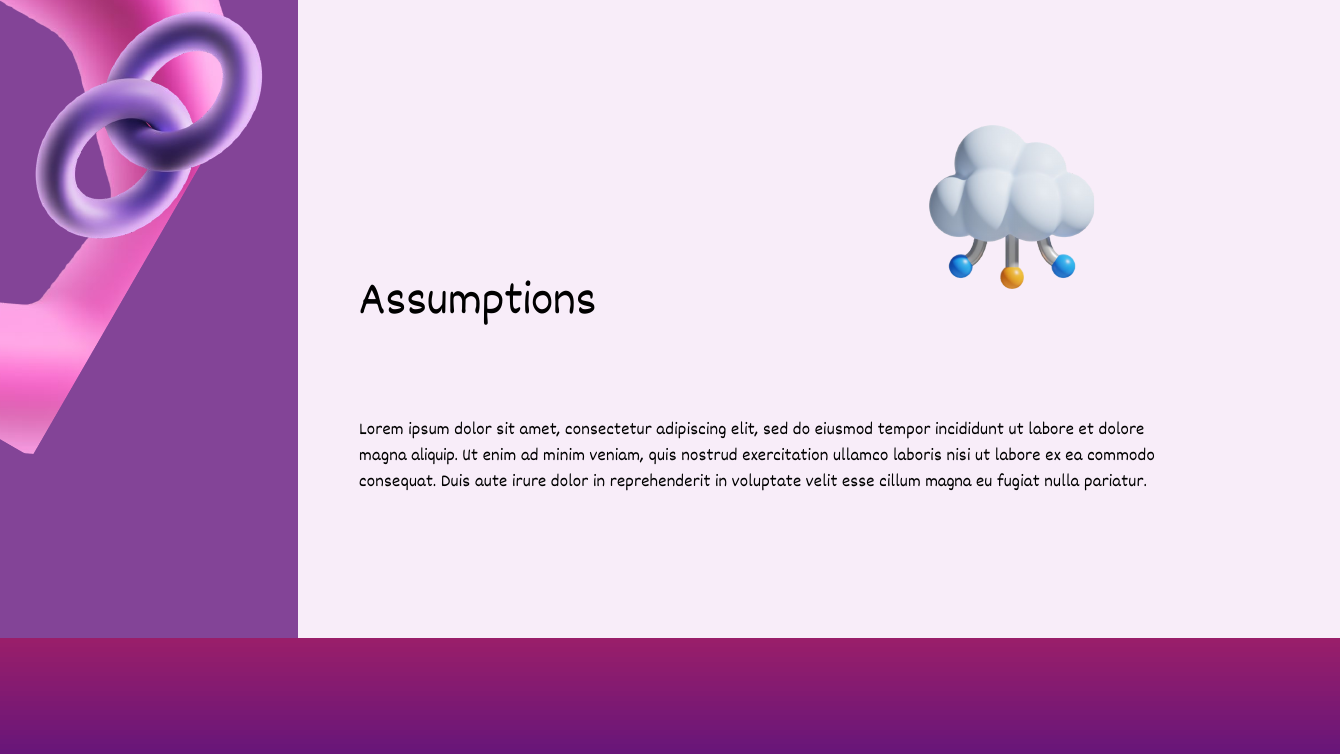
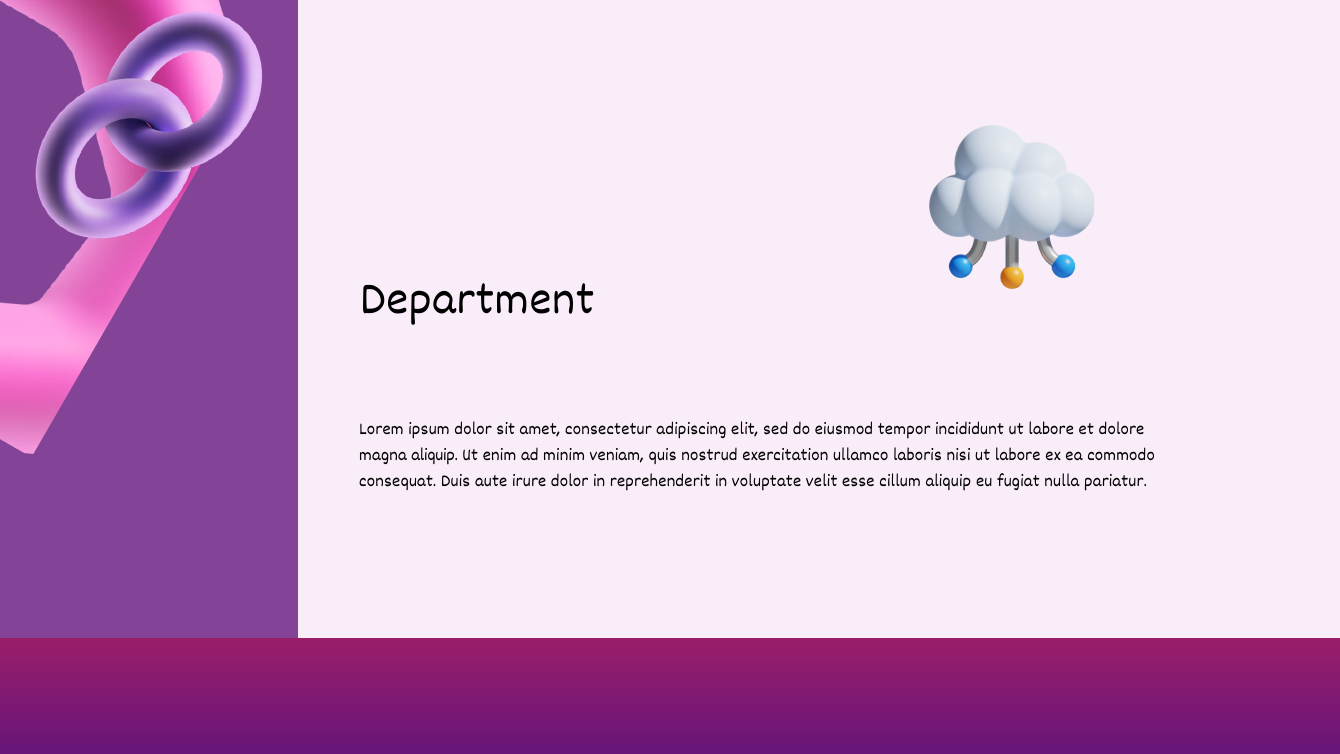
Assumptions: Assumptions -> Department (477, 297)
cillum magna: magna -> aliquip (948, 480)
